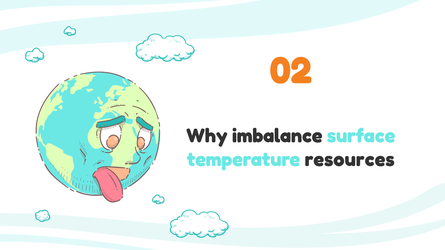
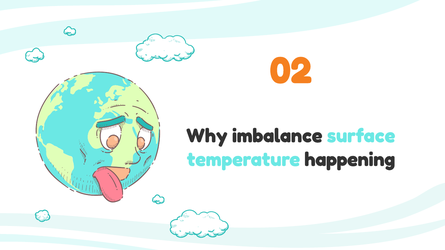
resources: resources -> happening (350, 160)
